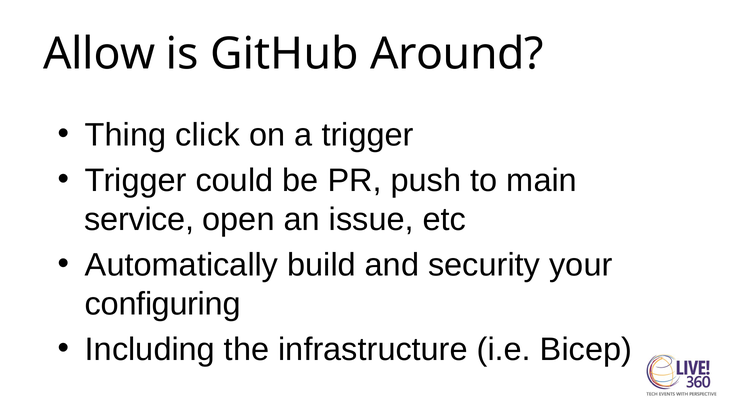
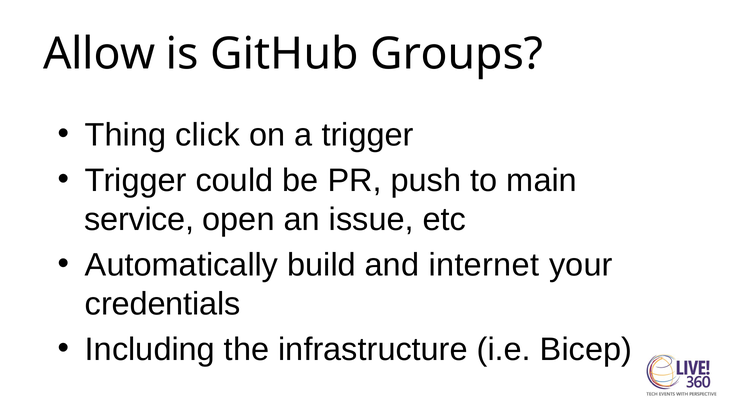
Around: Around -> Groups (457, 54)
security: security -> internet (484, 265)
configuring: configuring -> credentials (163, 304)
